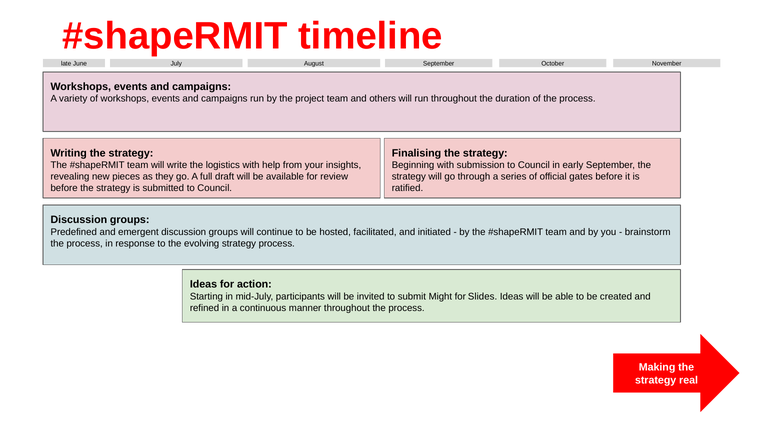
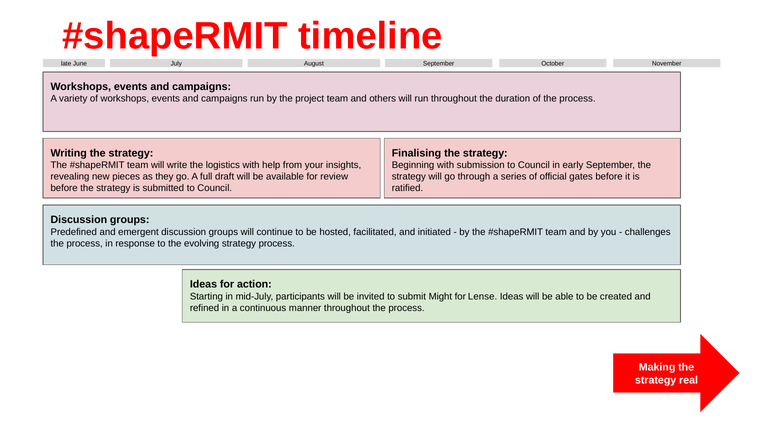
brainstorm: brainstorm -> challenges (648, 232)
Slides: Slides -> Lense (483, 296)
